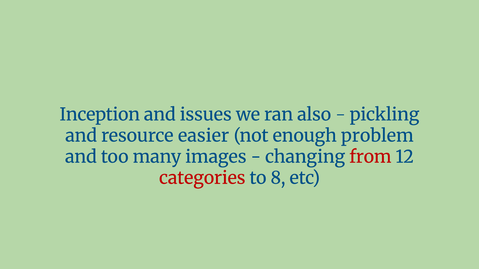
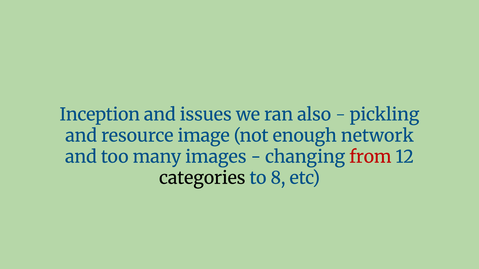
easier: easier -> image (204, 136)
problem: problem -> network (377, 136)
categories colour: red -> black (202, 178)
